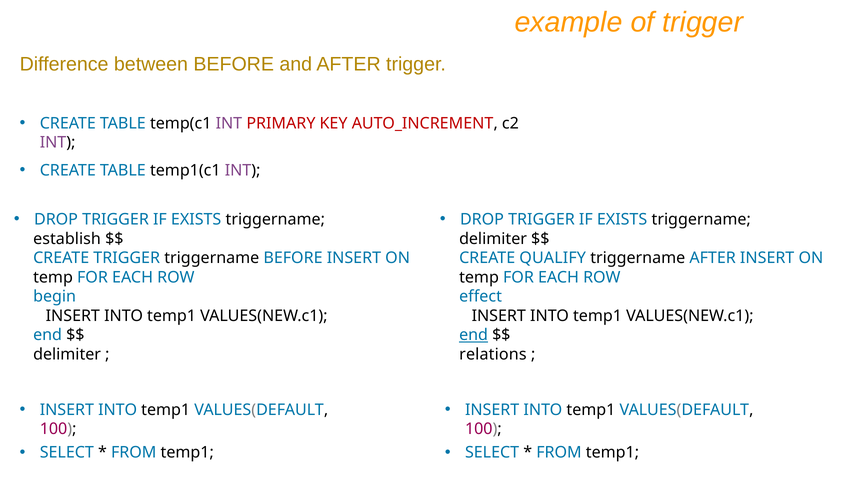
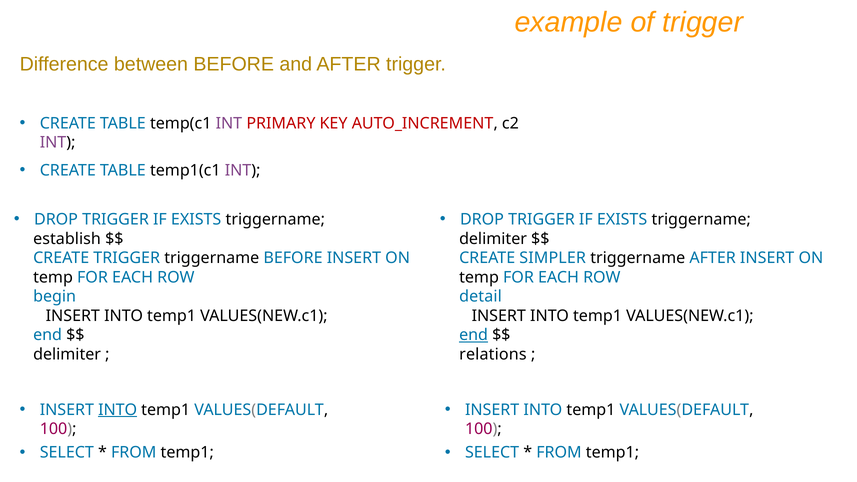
QUALIFY: QUALIFY -> SIMPLER (553, 258)
effect: effect -> detail (480, 297)
INTO underline: none -> present (118, 410)
